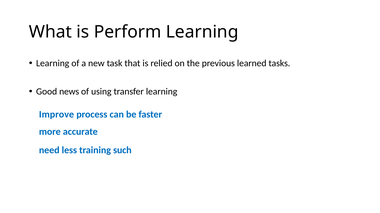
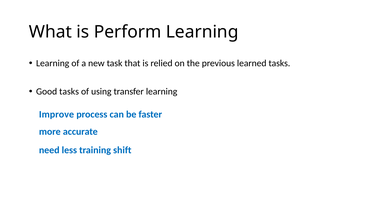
Good news: news -> tasks (69, 92)
such: such -> shift (122, 151)
